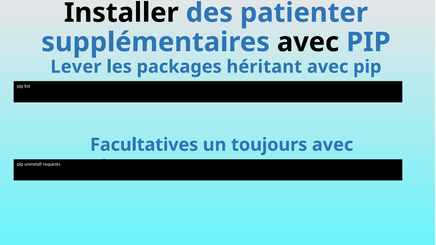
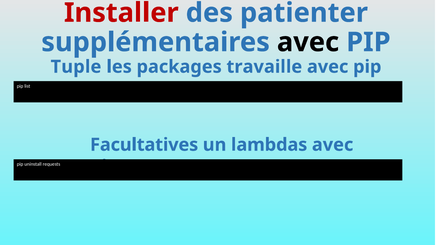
Installer colour: black -> red (121, 13)
Lever: Lever -> Tuple (76, 67)
héritant: héritant -> travaille (264, 67)
toujours: toujours -> lambdas (269, 145)
